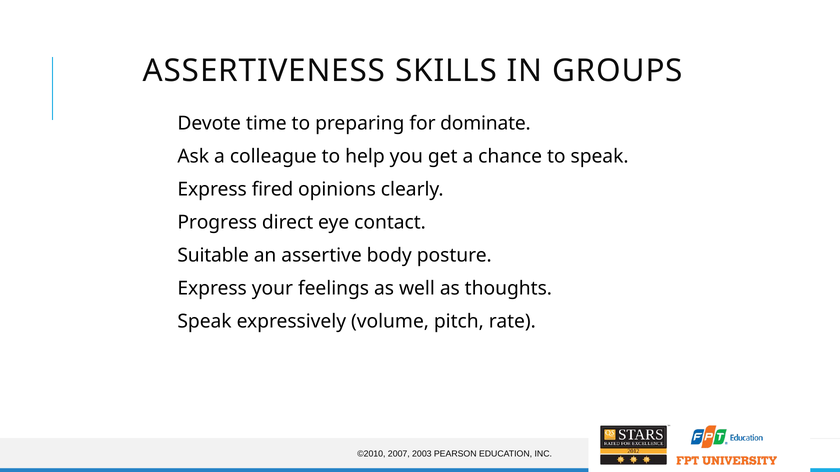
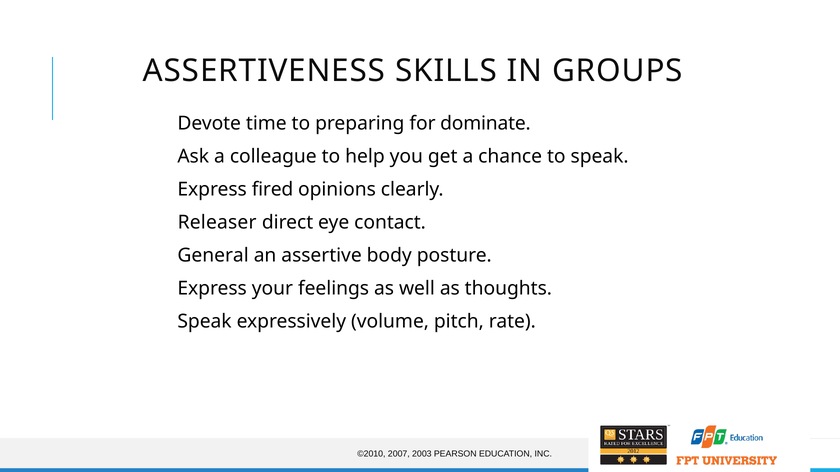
Progress: Progress -> Releaser (217, 223)
Suitable: Suitable -> General (213, 256)
